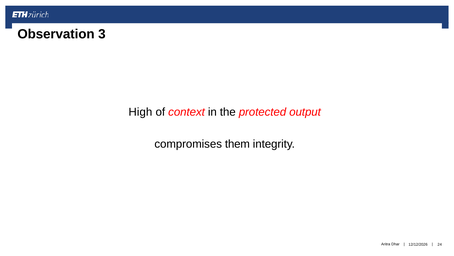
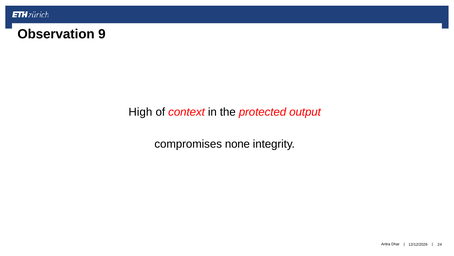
3: 3 -> 9 (102, 34)
them: them -> none (237, 144)
